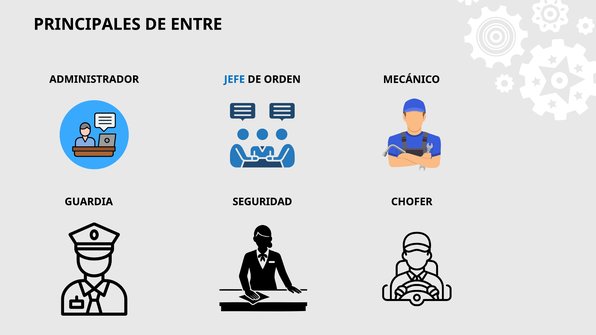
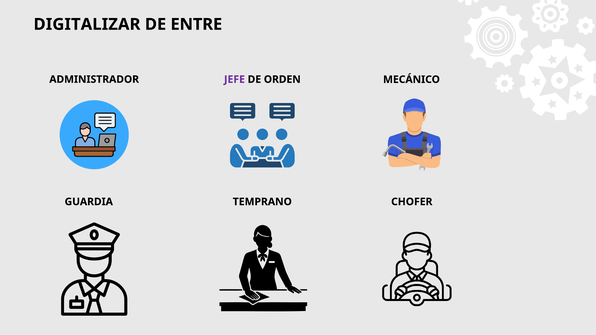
PRINCIPALES: PRINCIPALES -> DIGITALIZAR (87, 24)
JEFE colour: blue -> purple (234, 79)
SEGURIDAD: SEGURIDAD -> TEMPRANO (262, 202)
